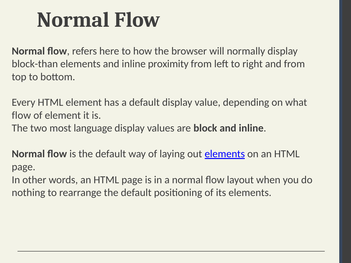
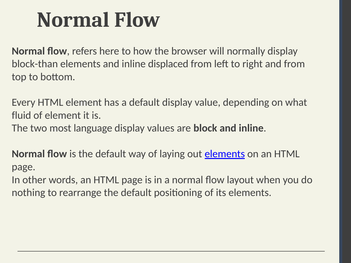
proximity: proximity -> displaced (168, 64)
flow: flow -> fluid (21, 115)
